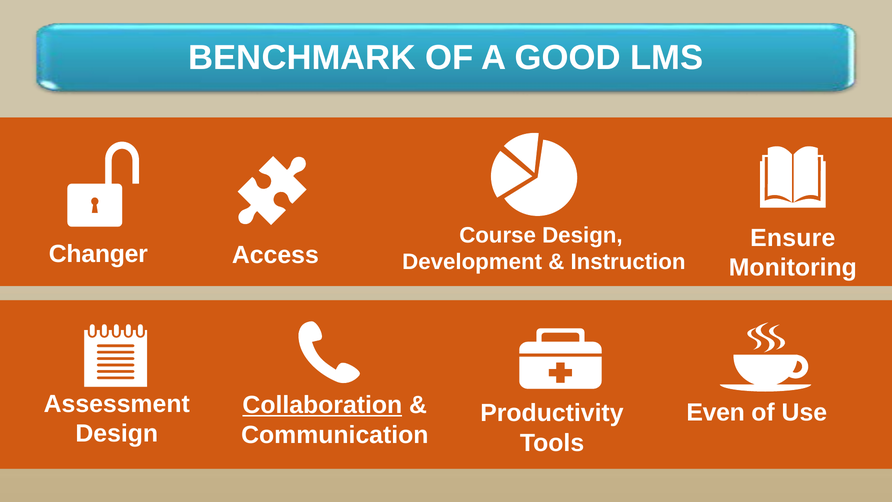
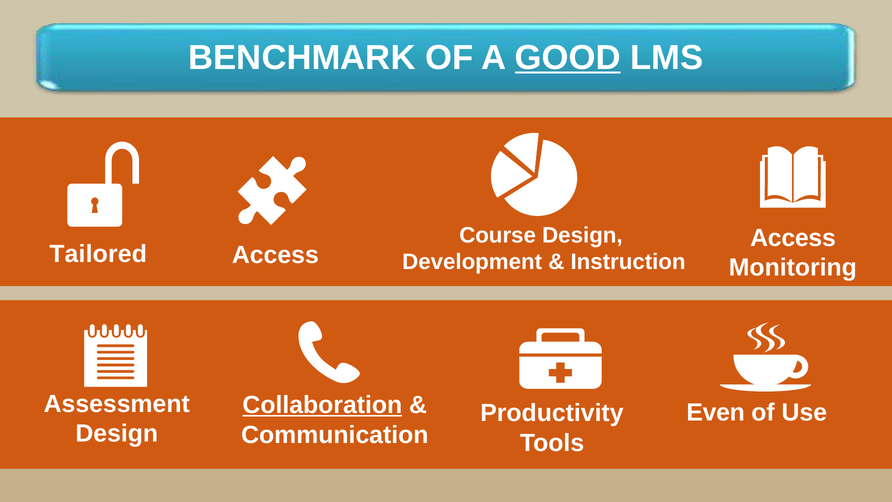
GOOD underline: none -> present (568, 58)
Ensure: Ensure -> Access (793, 238)
Changer: Changer -> Tailored (98, 254)
